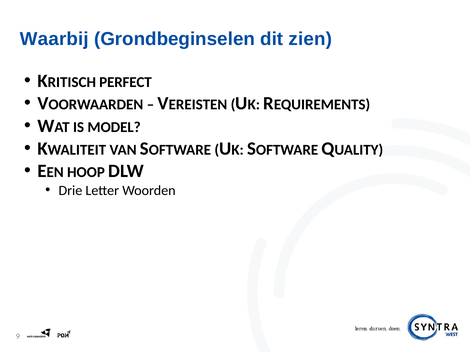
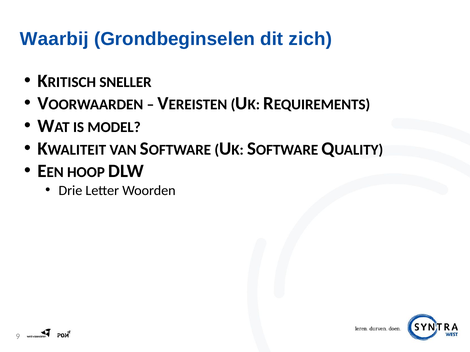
zien: zien -> zich (310, 39)
PERFECT: PERFECT -> SNELLER (125, 82)
